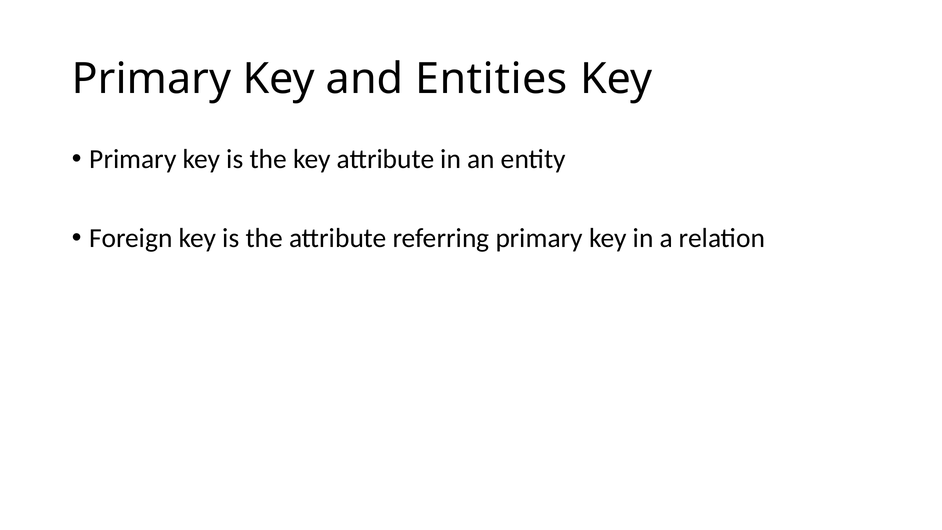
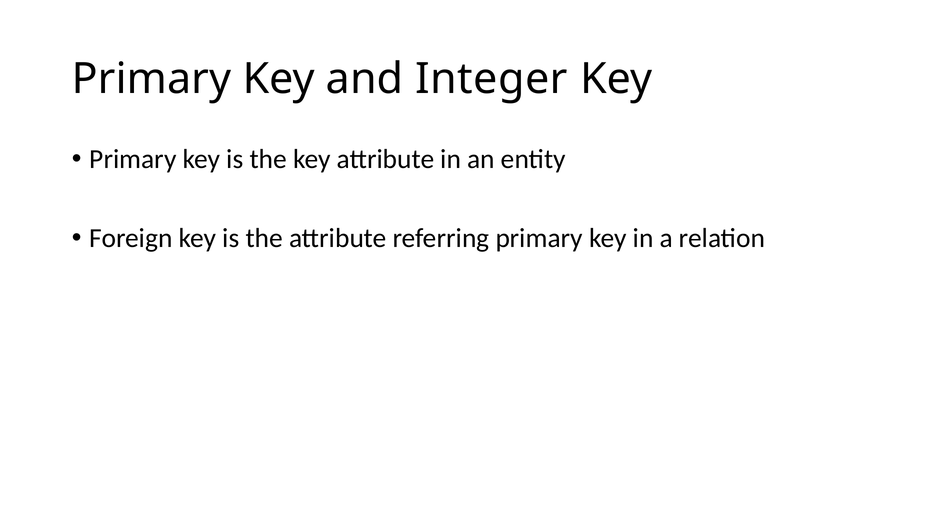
Entities: Entities -> Integer (492, 79)
